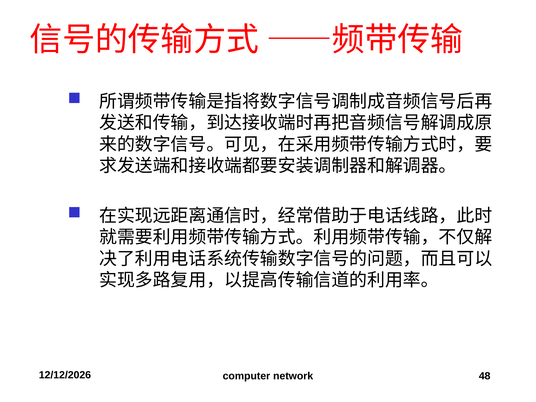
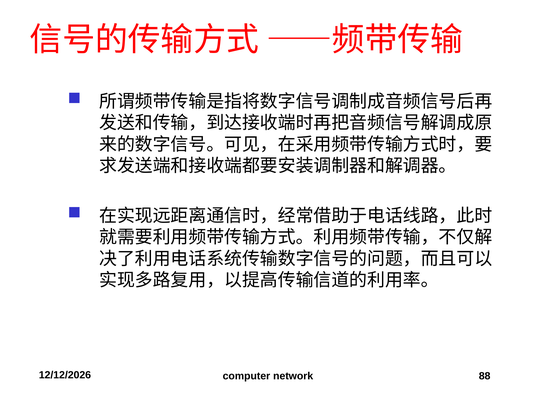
48: 48 -> 88 (485, 376)
